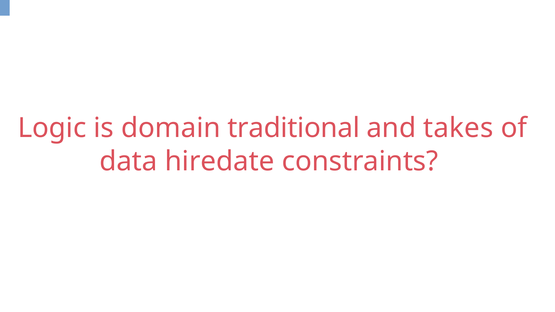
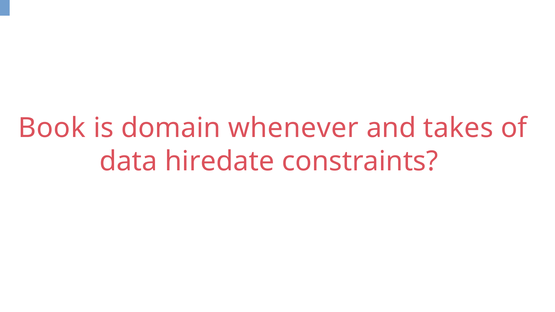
Logic: Logic -> Book (52, 128)
traditional: traditional -> whenever (293, 128)
